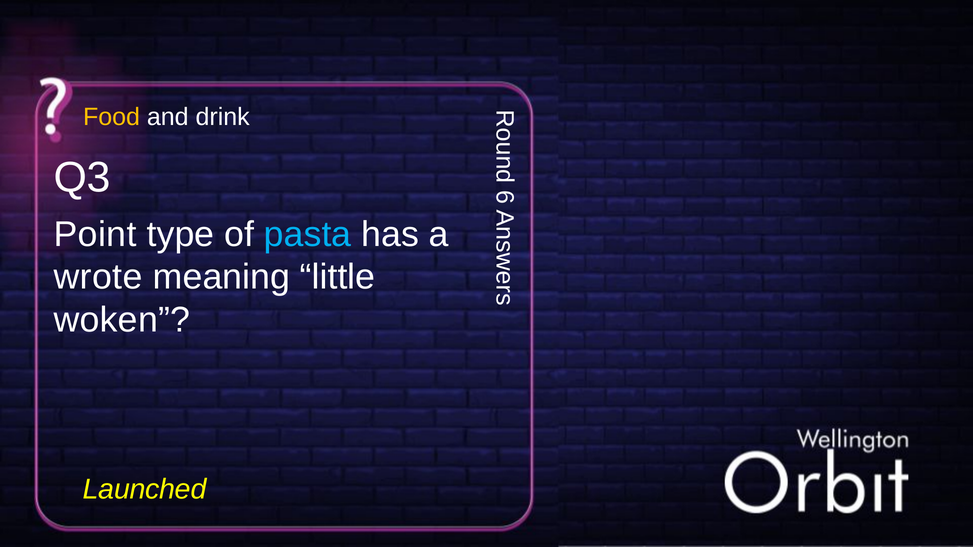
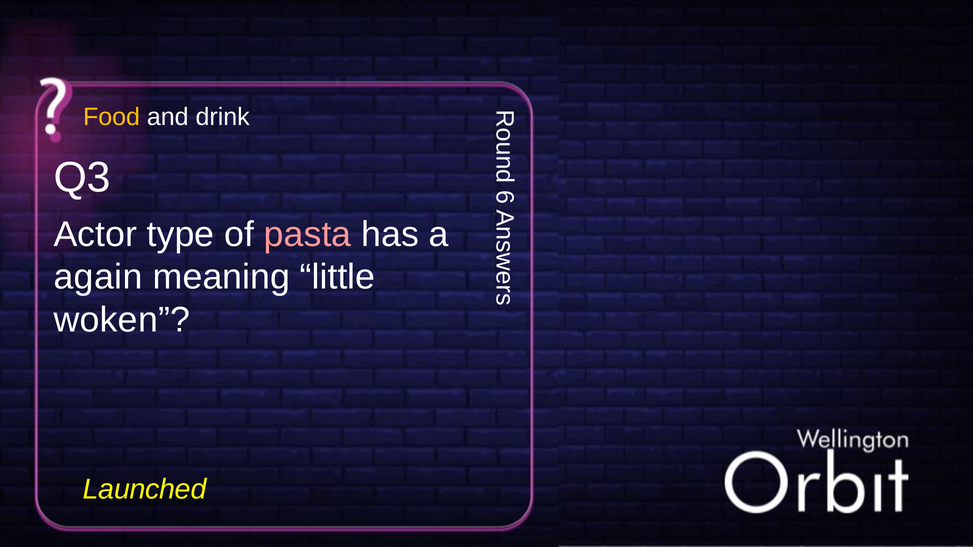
Point: Point -> Actor (95, 234)
pasta colour: light blue -> pink (308, 234)
wrote: wrote -> again (98, 277)
